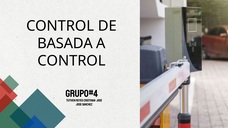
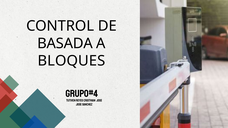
CONTROL: CONTROL -> BLOQUES (71, 61)
